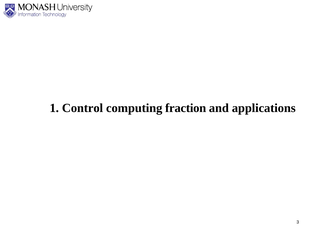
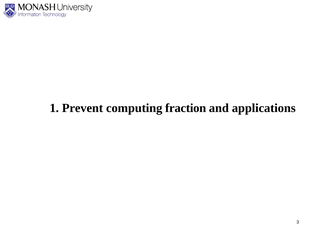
Control: Control -> Prevent (83, 108)
